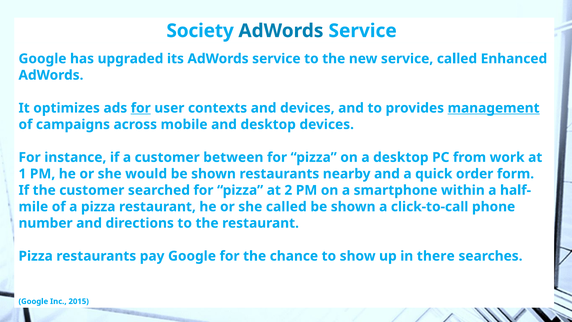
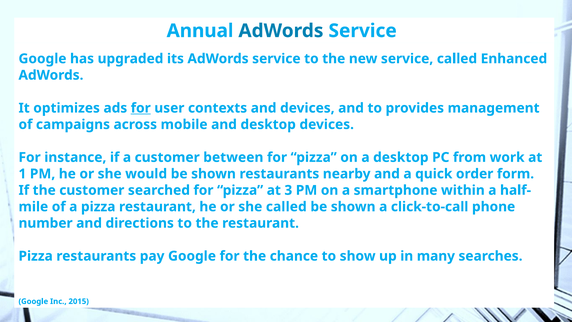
Society: Society -> Annual (200, 31)
management underline: present -> none (494, 108)
2: 2 -> 3 (288, 190)
there: there -> many (436, 256)
